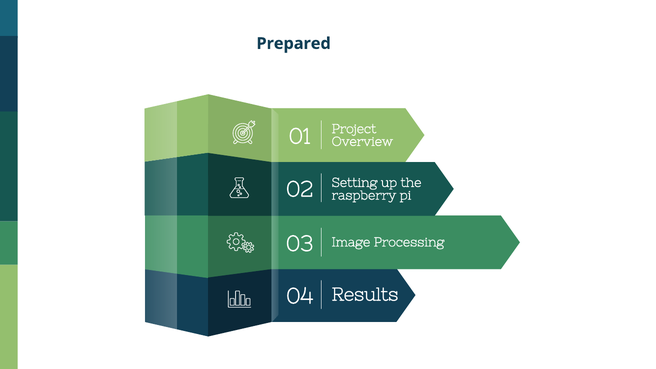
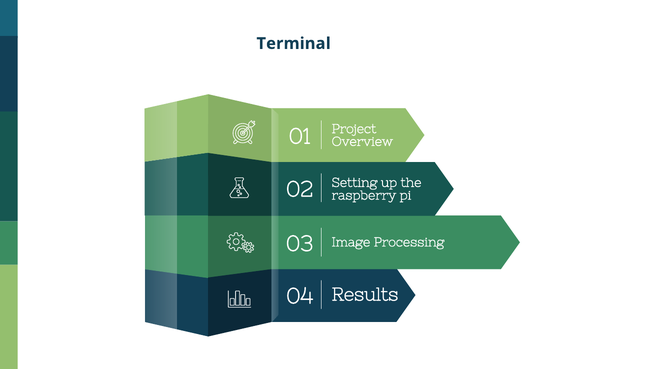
Prepared: Prepared -> Terminal (293, 44)
